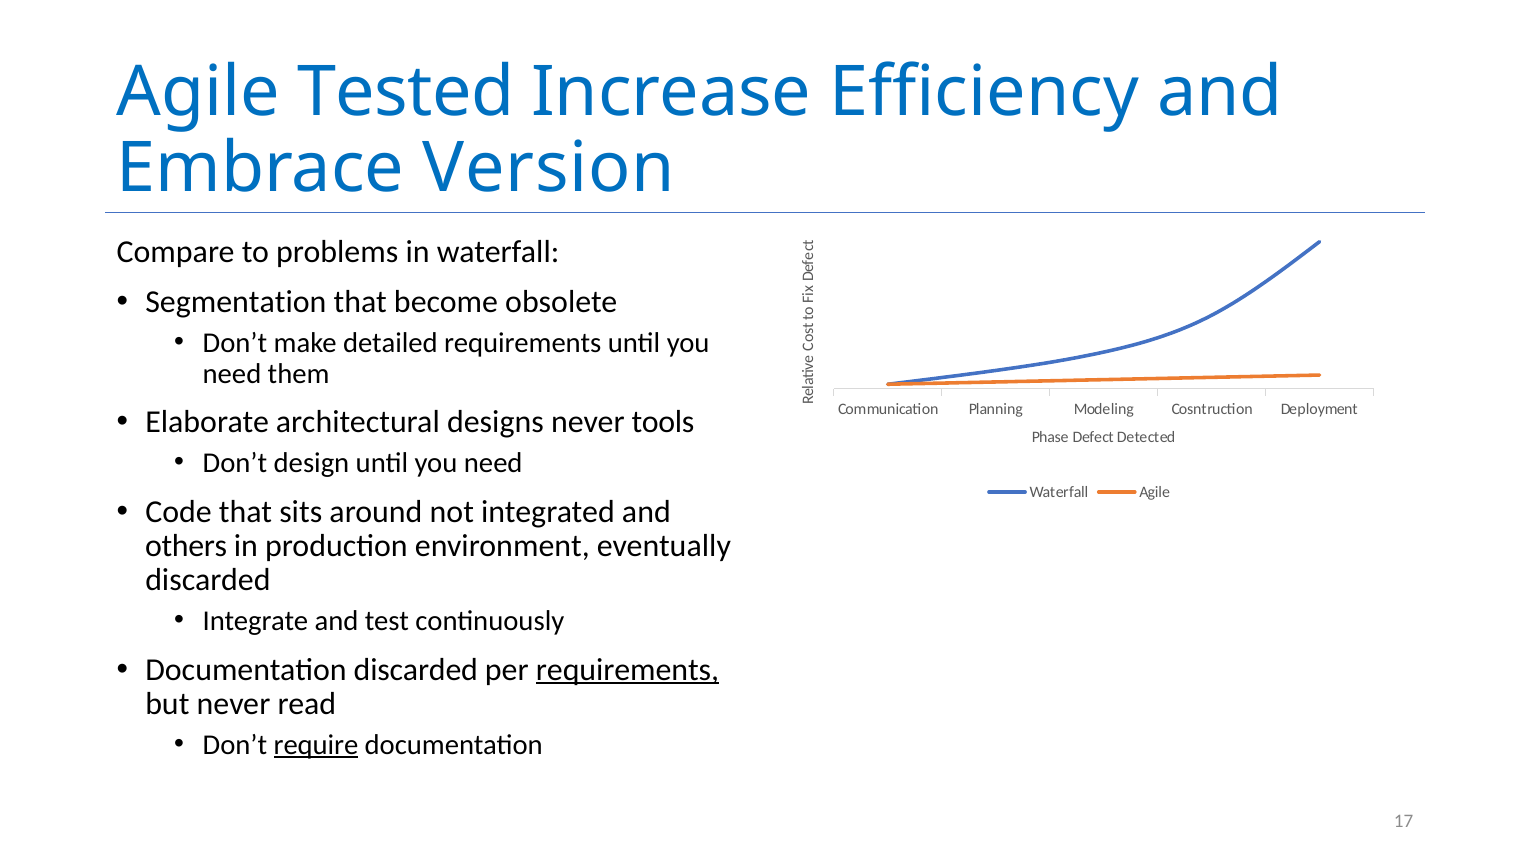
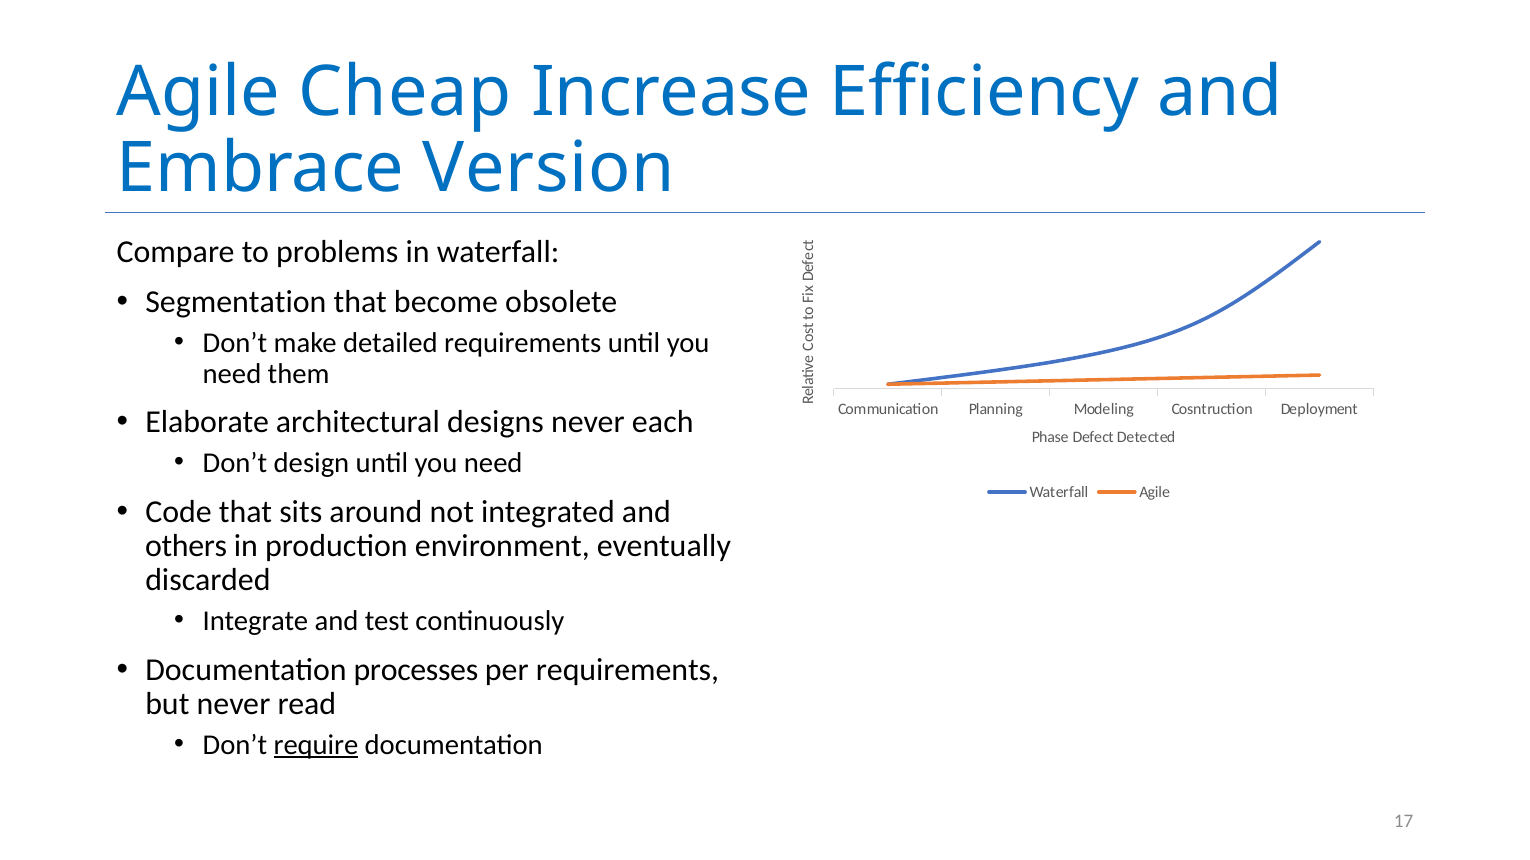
Tested: Tested -> Cheap (405, 92)
tools: tools -> each (663, 423)
Documentation discarded: discarded -> processes (416, 670)
requirements underline: present -> none (627, 670)
